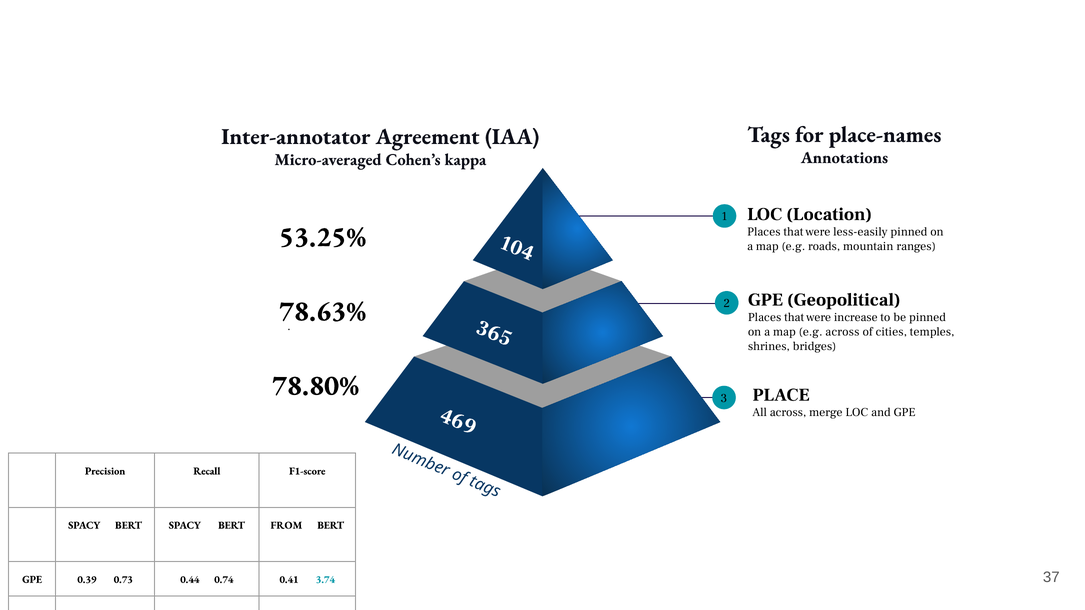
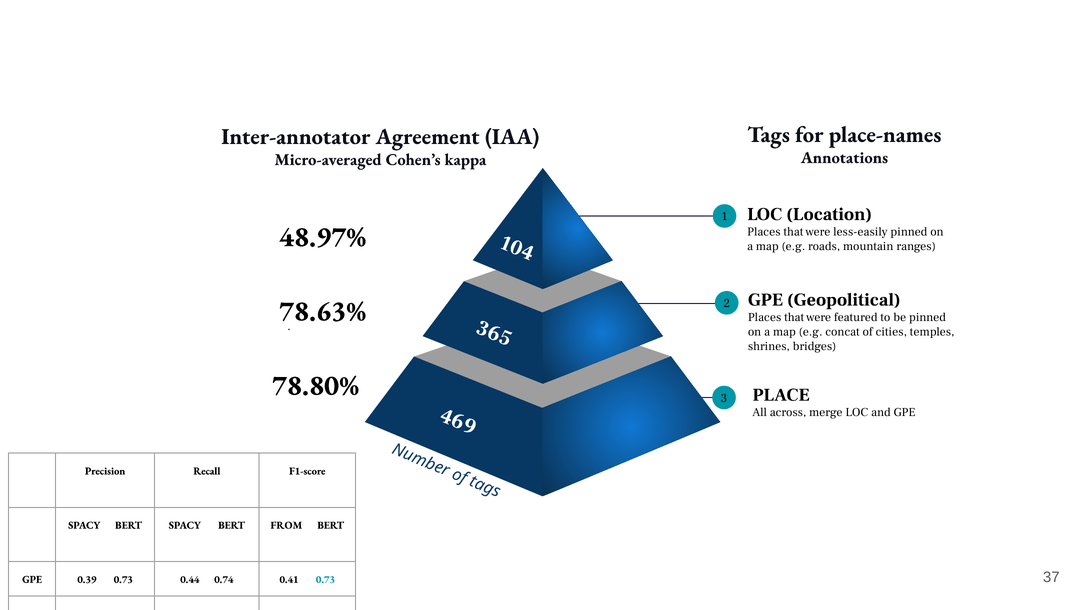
53.25%: 53.25% -> 48.97% (323, 237)
increase: increase -> featured (856, 317)
e.g across: across -> concat (842, 332)
0.41 3.74: 3.74 -> 0.73 (325, 580)
